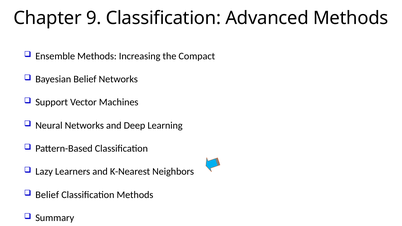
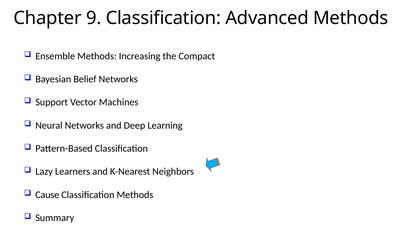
Belief: Belief -> Cause (47, 195)
